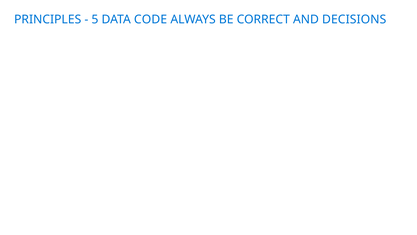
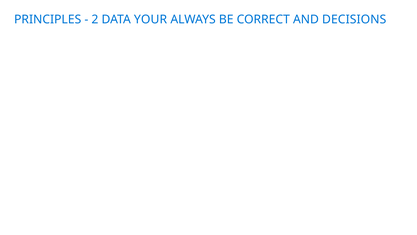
5: 5 -> 2 (95, 19)
CODE: CODE -> YOUR (151, 19)
